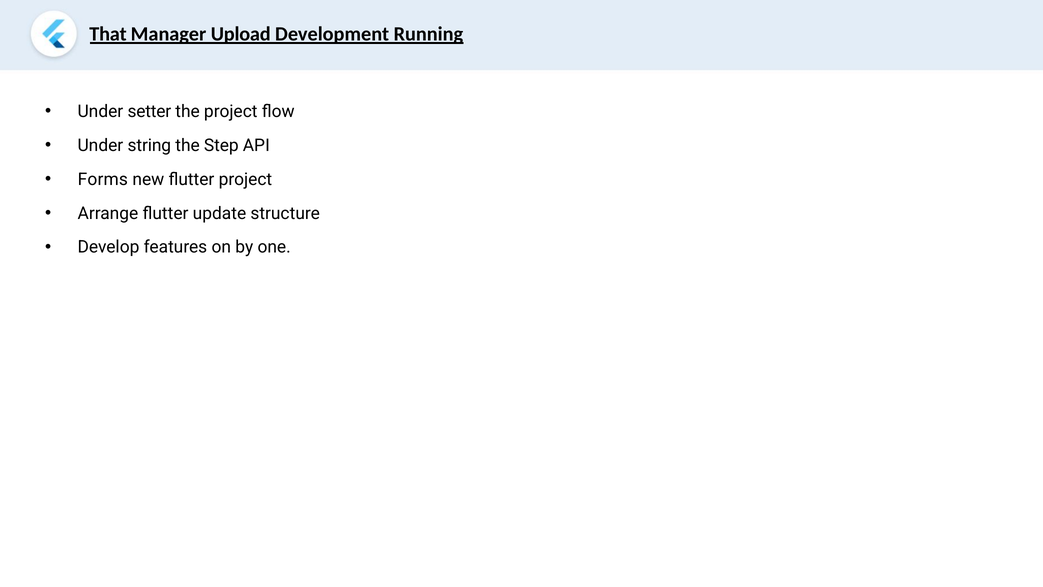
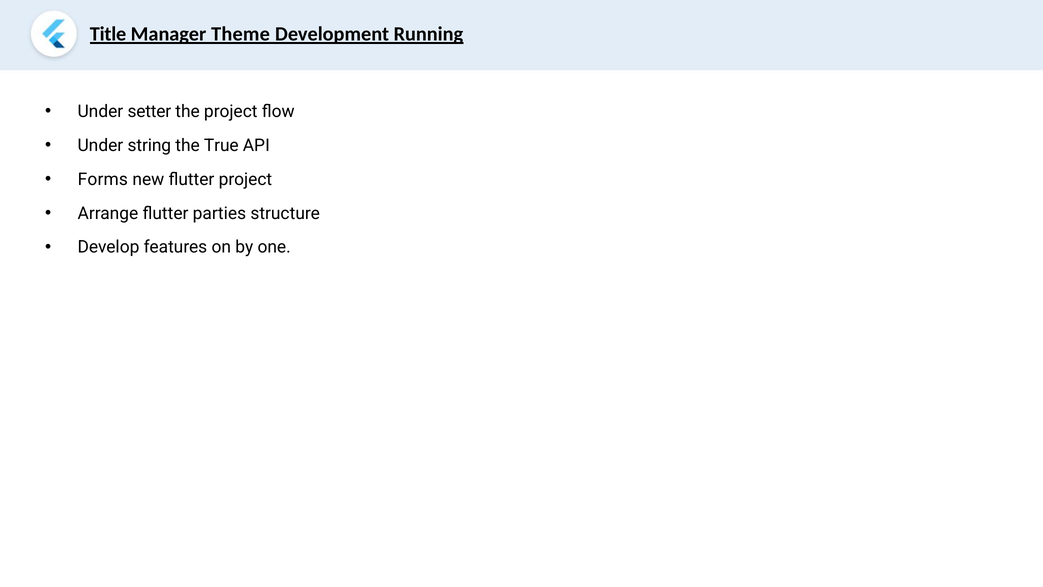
That: That -> Title (108, 34)
Upload: Upload -> Theme (241, 34)
Step: Step -> True (221, 146)
update: update -> parties (219, 213)
